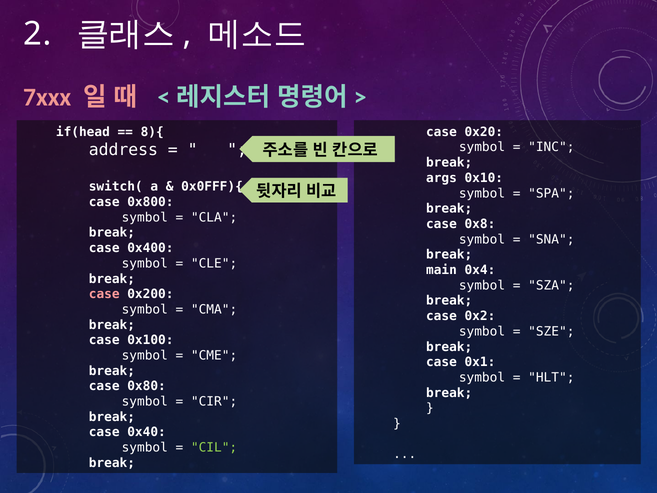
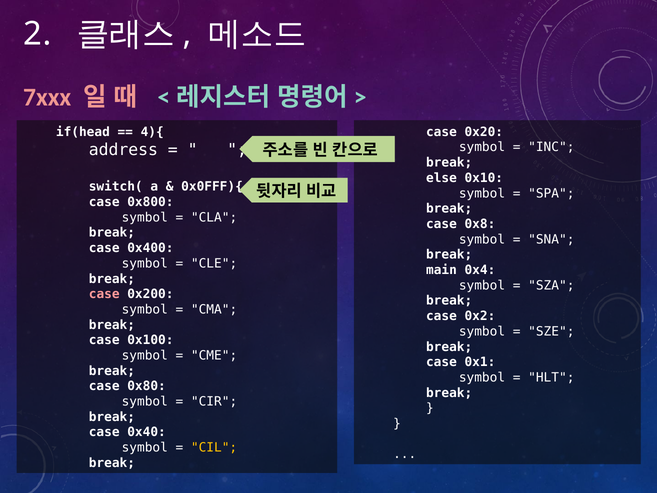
8){: 8){ -> 4){ (152, 132)
args: args -> else (441, 178)
CIL colour: light green -> yellow (214, 447)
